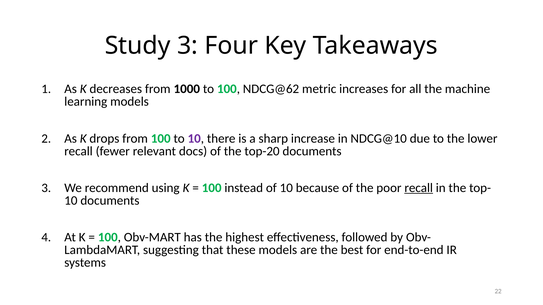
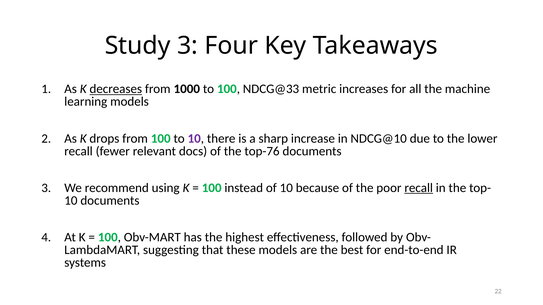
decreases underline: none -> present (116, 89)
NDCG@62: NDCG@62 -> NDCG@33 (271, 89)
top-20: top-20 -> top-76 (262, 151)
